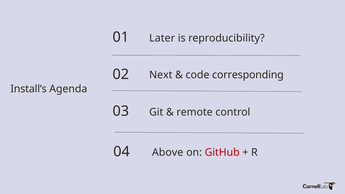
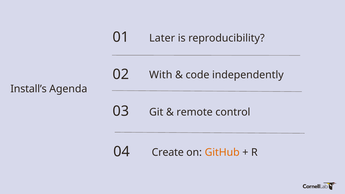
Next: Next -> With (161, 75)
corresponding: corresponding -> independently (248, 75)
Above: Above -> Create (168, 152)
GitHub colour: red -> orange (222, 152)
